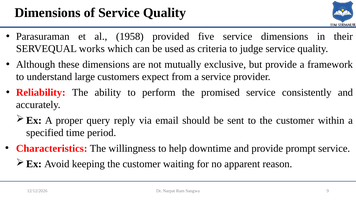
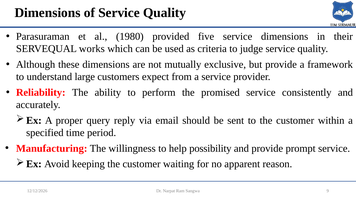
1958: 1958 -> 1980 (130, 37)
Characteristics: Characteristics -> Manufacturing (52, 149)
downtime: downtime -> possibility (210, 149)
